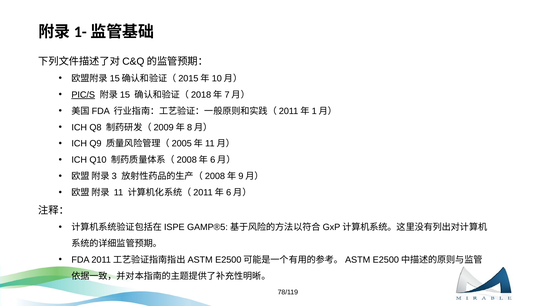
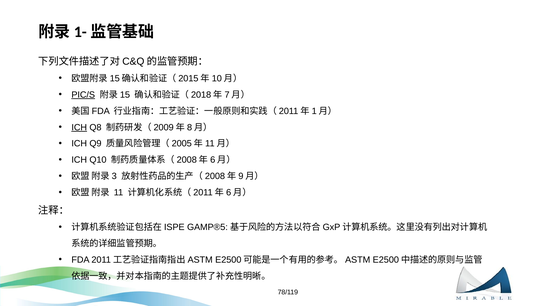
ICH underline: none -> present (79, 127)
